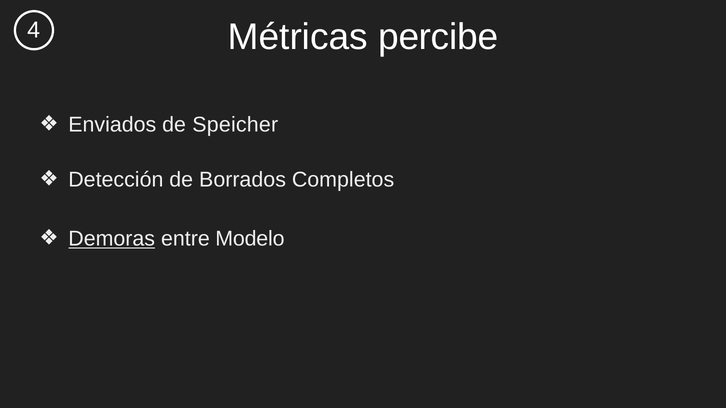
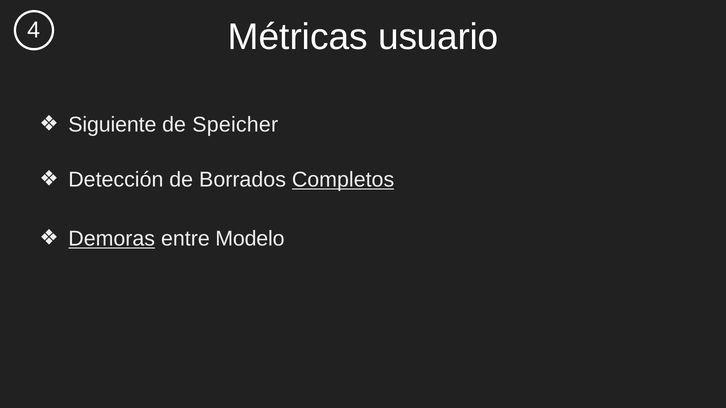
percibe: percibe -> usuario (438, 37)
Enviados: Enviados -> Siguiente (112, 125)
Completos underline: none -> present (343, 180)
